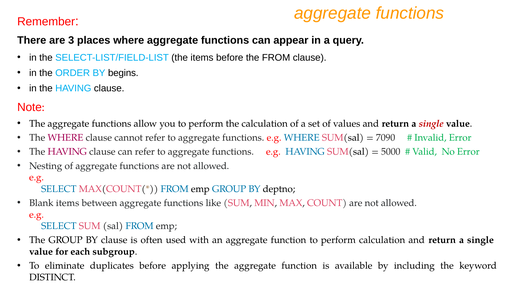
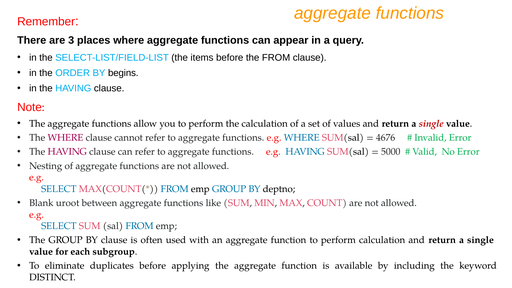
7090: 7090 -> 4676 (386, 138)
Blank items: items -> uroot (68, 203)
